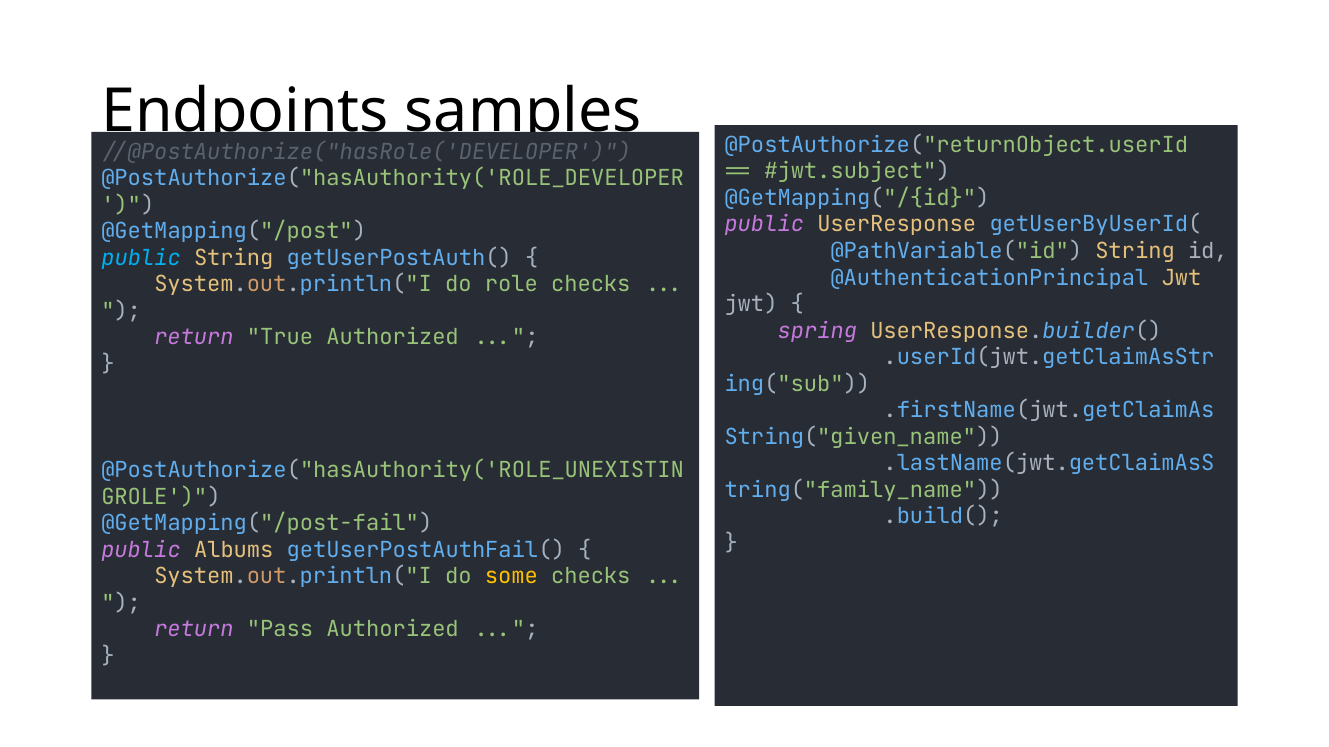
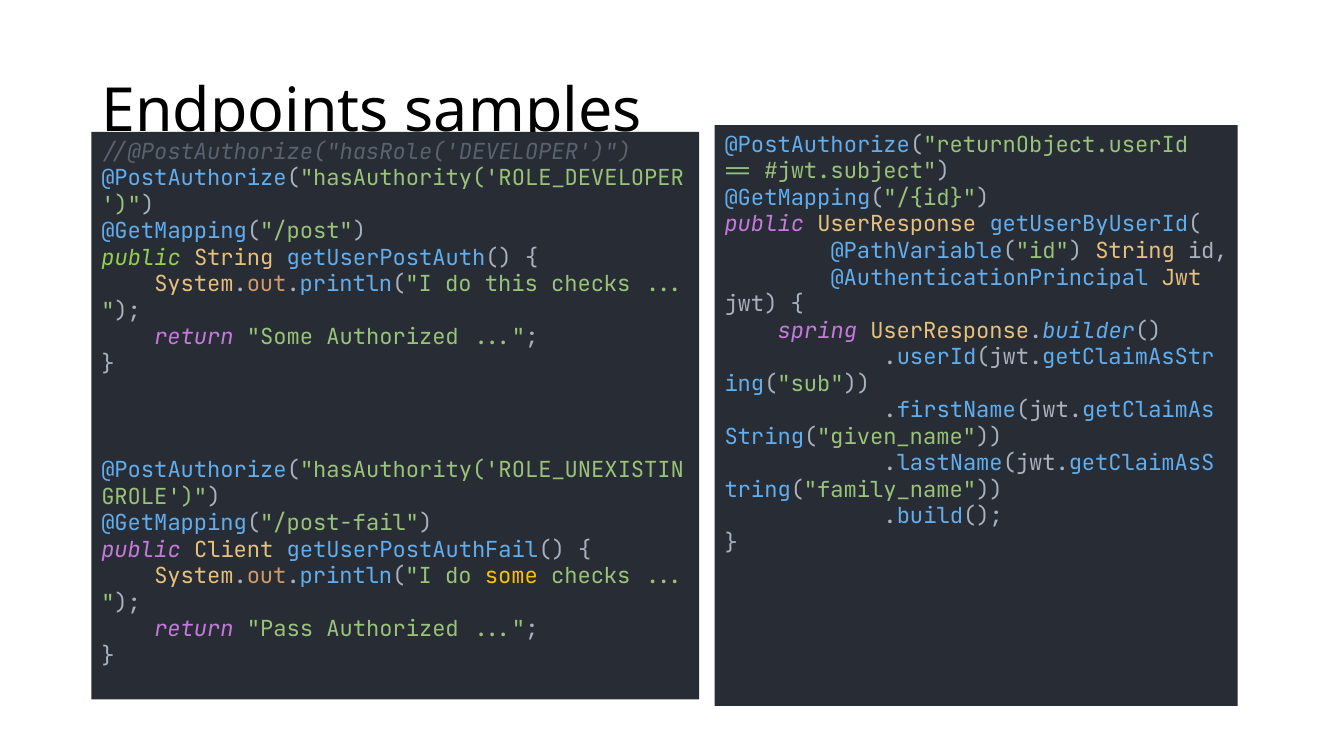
public colour: light blue -> light green (141, 258)
role: role -> this (511, 285)
return True: True -> Some (280, 338)
Albums: Albums -> Client (234, 550)
